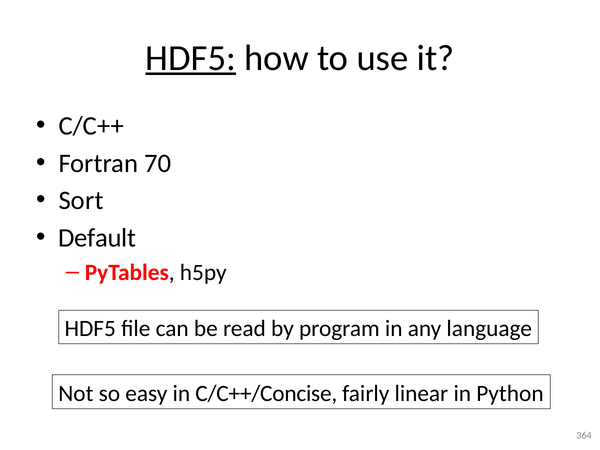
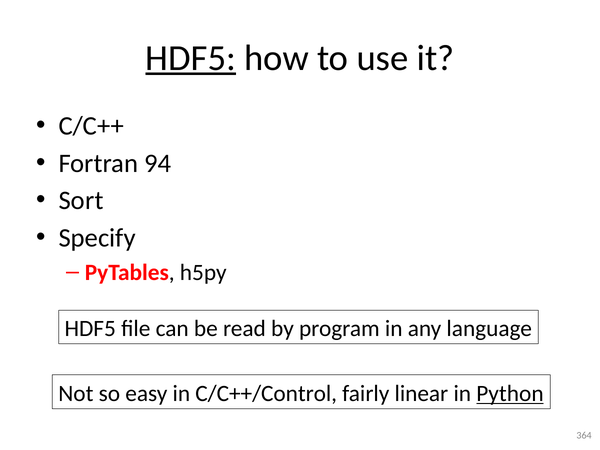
70: 70 -> 94 (158, 163)
Default: Default -> Specify (97, 238)
C/C++/Concise: C/C++/Concise -> C/C++/Control (266, 393)
Python underline: none -> present (510, 393)
